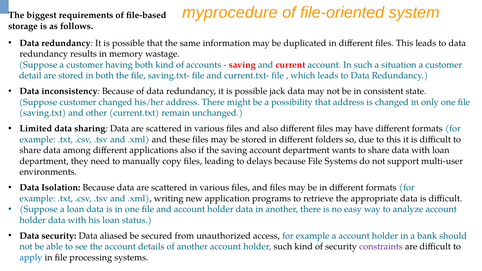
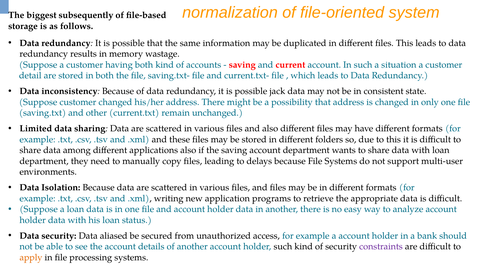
myprocedure: myprocedure -> normalization (230, 13)
requirements: requirements -> subsequently (86, 15)
apply colour: blue -> orange (31, 258)
